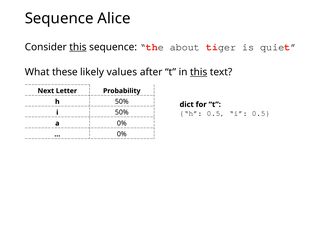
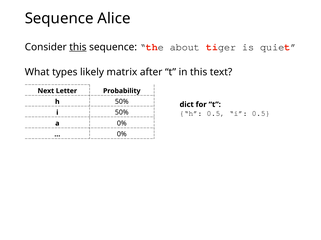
these: these -> types (65, 72)
values: values -> matrix (122, 72)
this underline: present -> none (199, 72)
